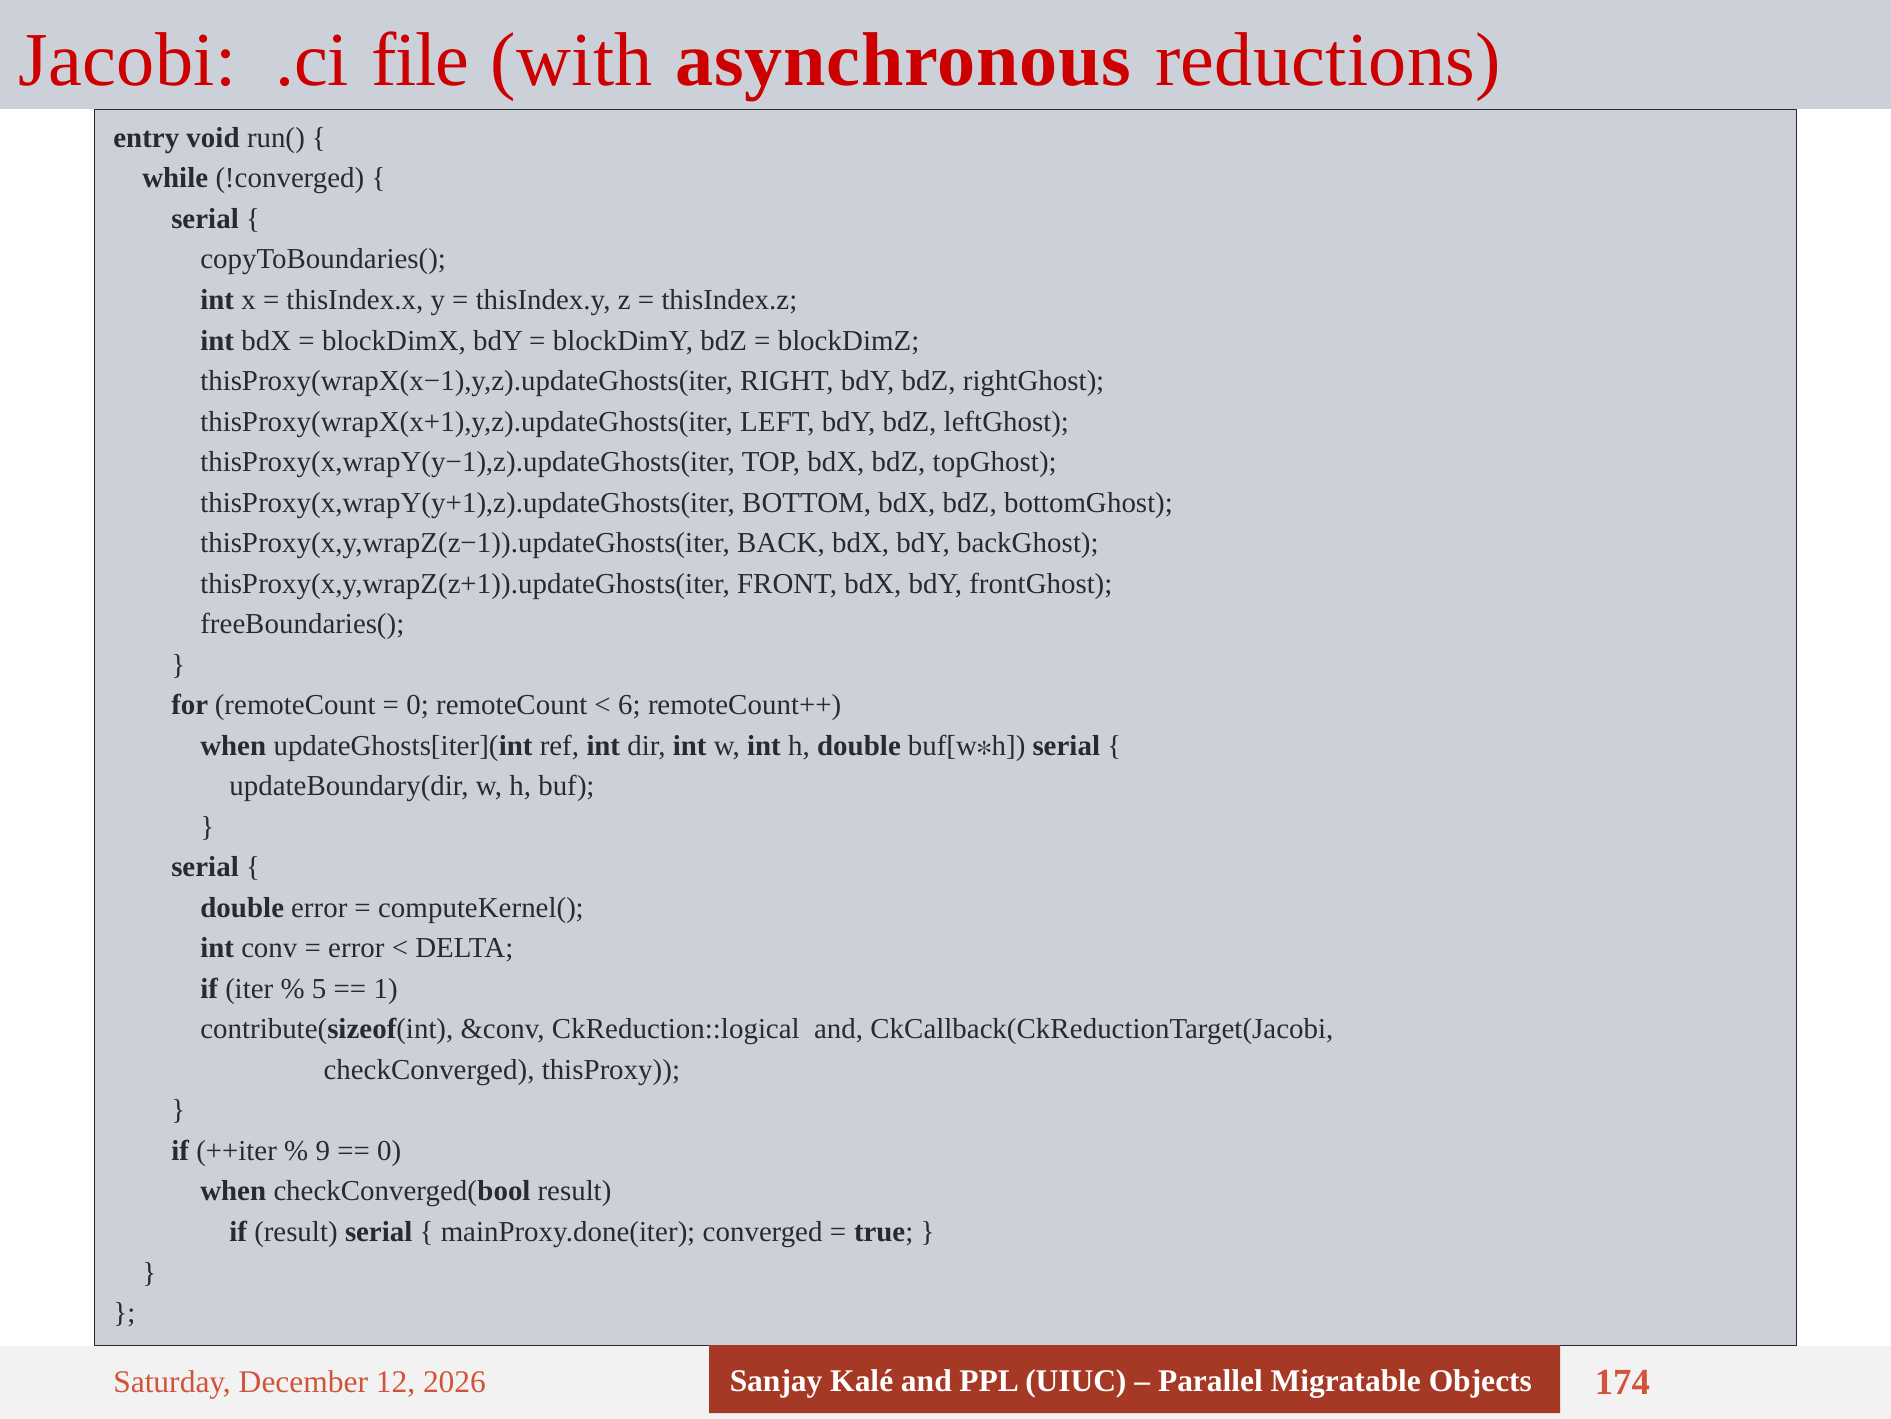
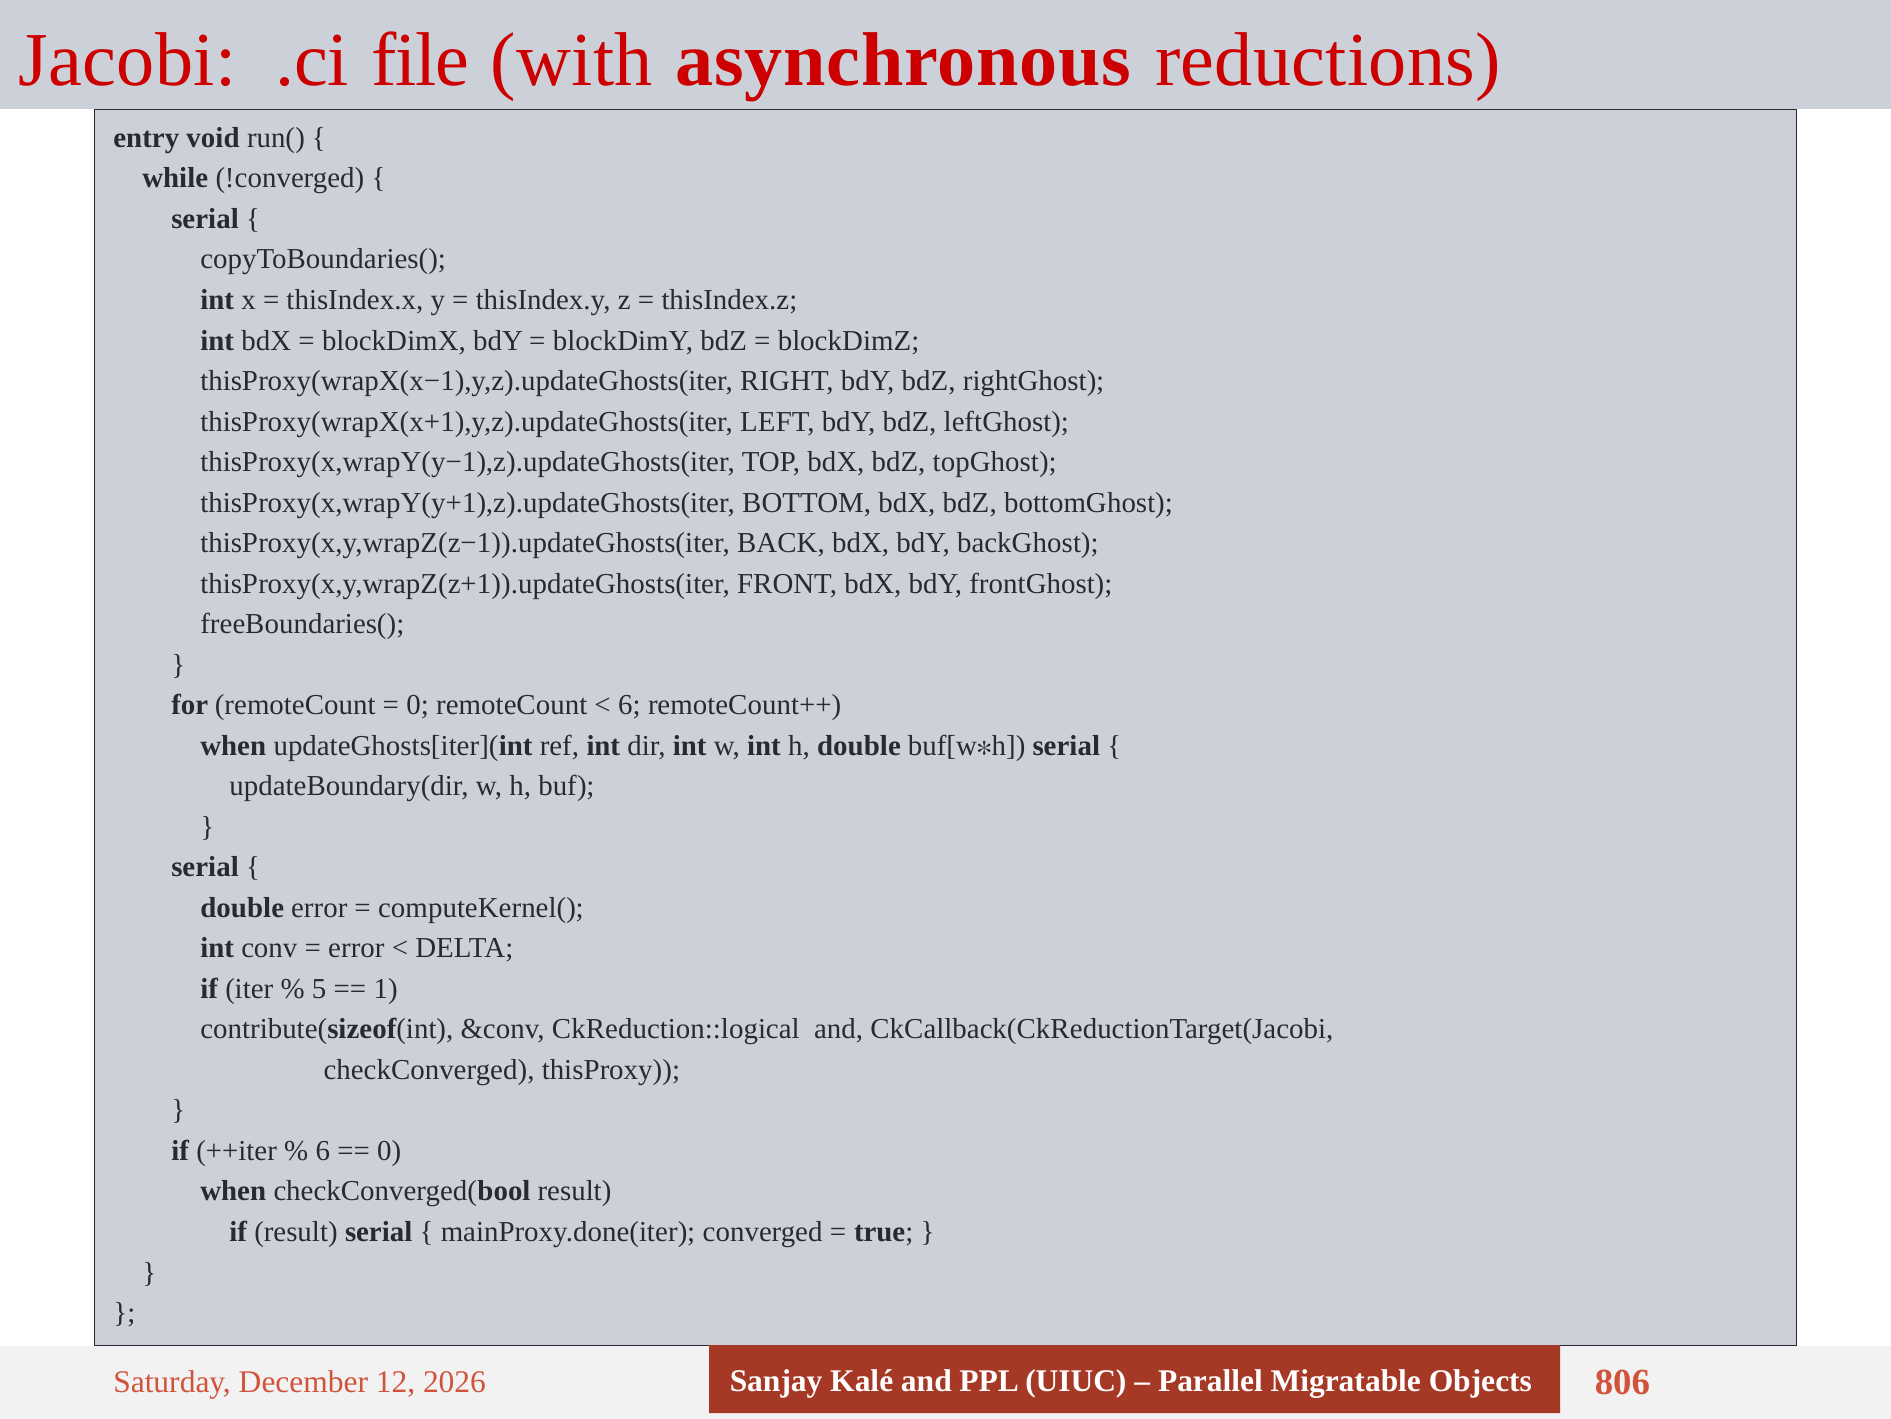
9: 9 -> 6 (323, 1150)
174: 174 -> 806 (1622, 1382)
